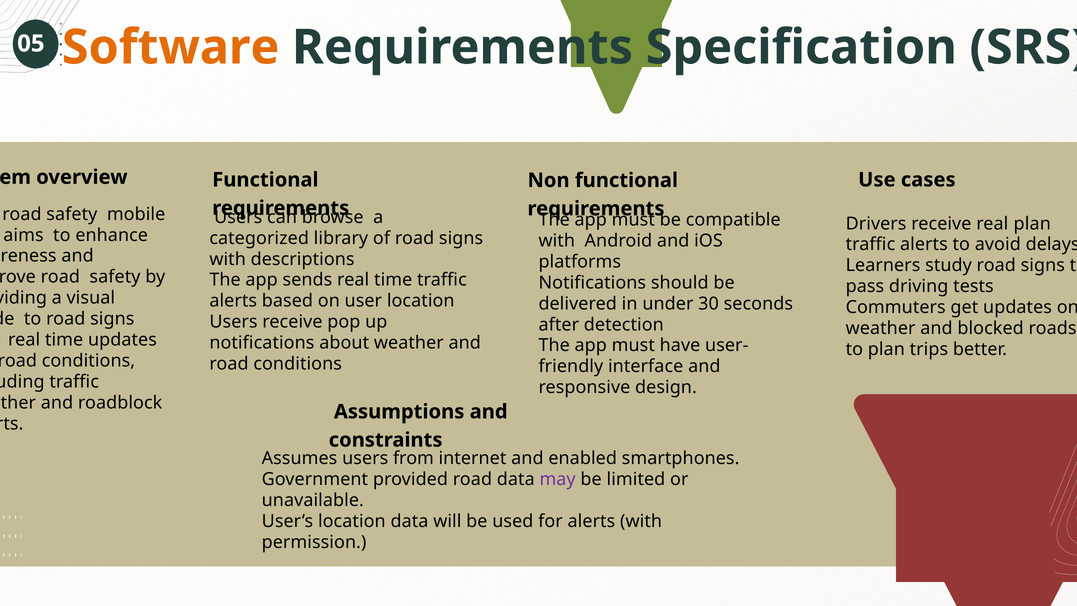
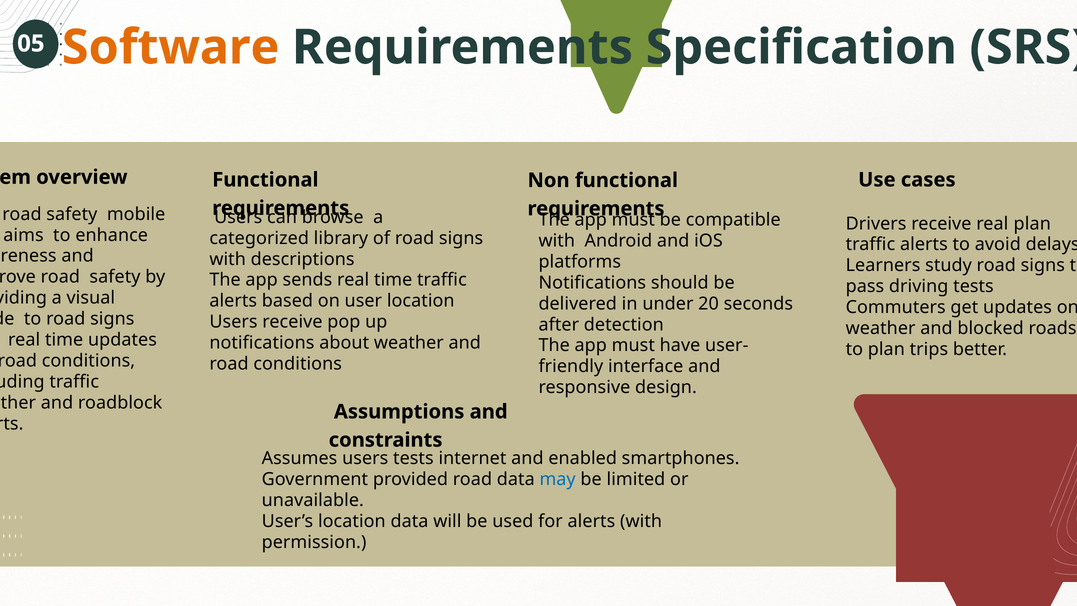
30: 30 -> 20 (709, 304)
users from: from -> tests (413, 458)
may colour: purple -> blue (558, 479)
